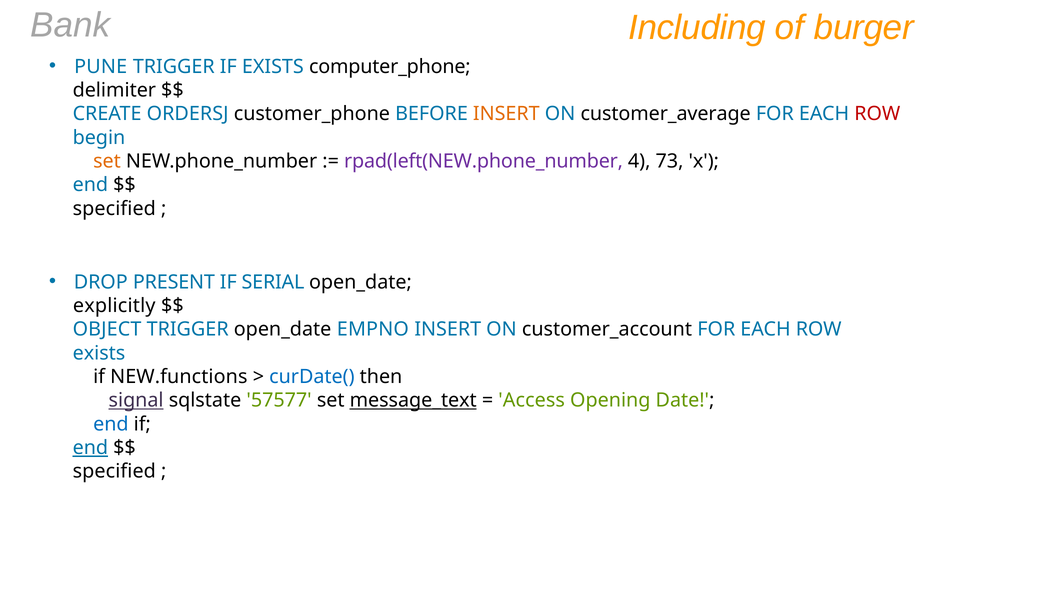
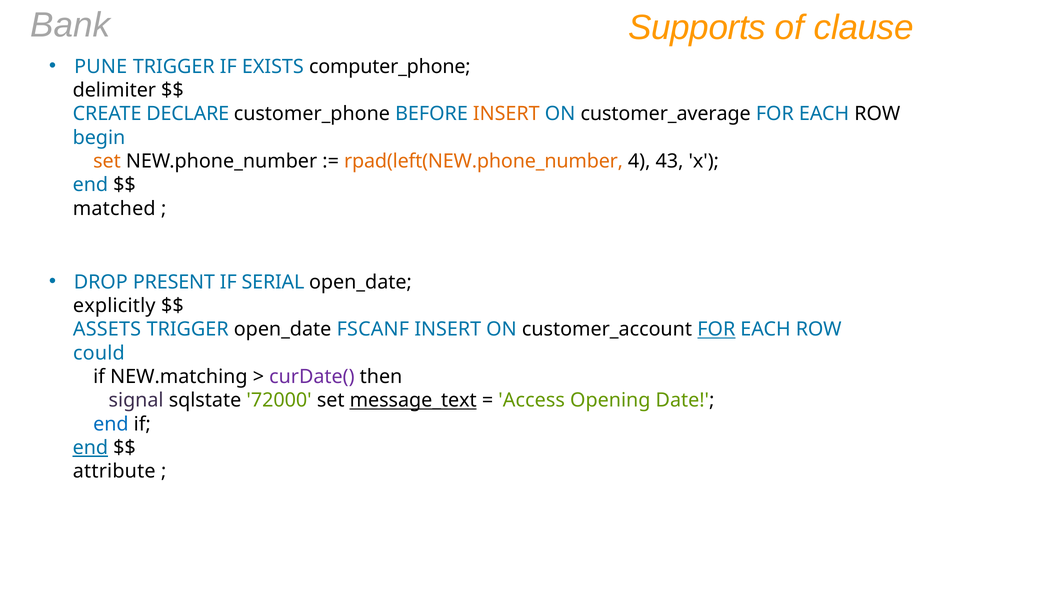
Including: Including -> Supports (697, 27)
burger: burger -> clause (864, 27)
ORDERSJ: ORDERSJ -> DECLARE (188, 114)
ROW colour: red -> black (877, 114)
rpad(left(NEW.phone_number colour: purple -> orange (484, 161)
73: 73 -> 43 (669, 161)
specified: specified -> matched (114, 209)
OBJECT: OBJECT -> ASSETS (107, 330)
EMPNO: EMPNO -> FSCANF (373, 330)
FOR underline: none -> present (716, 330)
exists: exists -> could (99, 353)
NEW.functions: NEW.functions -> NEW.matching (179, 377)
curDate( colour: blue -> purple (312, 377)
signal underline: present -> none (136, 401)
57577: 57577 -> 72000 (279, 401)
specified: specified -> attribute (114, 472)
